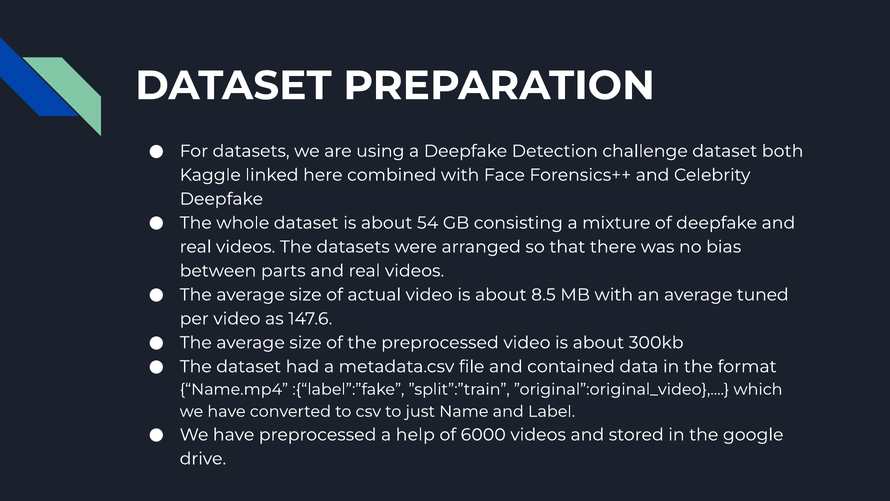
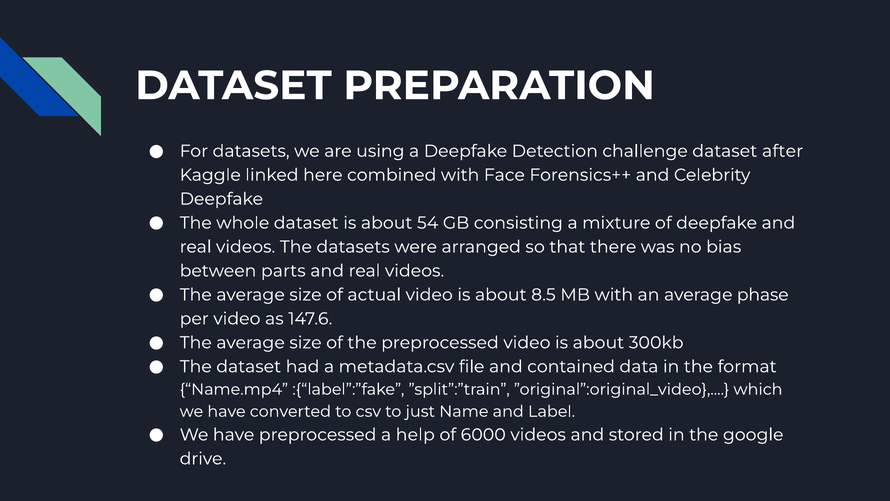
both: both -> after (783, 151)
tuned: tuned -> phase (763, 295)
